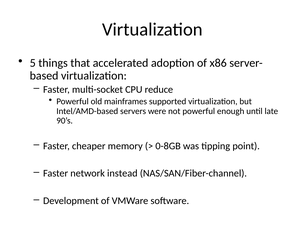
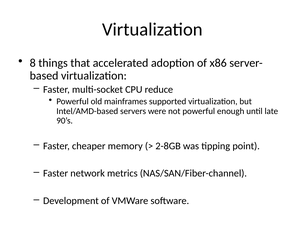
5: 5 -> 8 (33, 63)
0-8GB: 0-8GB -> 2-8GB (168, 146)
instead: instead -> metrics (122, 173)
